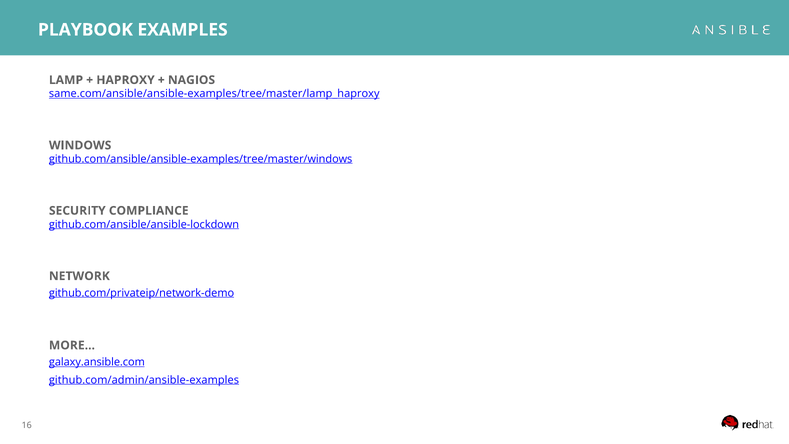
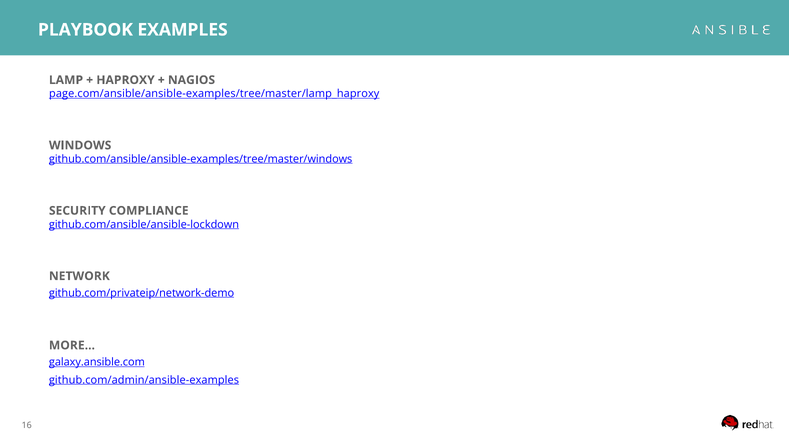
same.com/ansible/ansible-examples/tree/master/lamp_haproxy: same.com/ansible/ansible-examples/tree/master/lamp_haproxy -> page.com/ansible/ansible-examples/tree/master/lamp_haproxy (214, 94)
